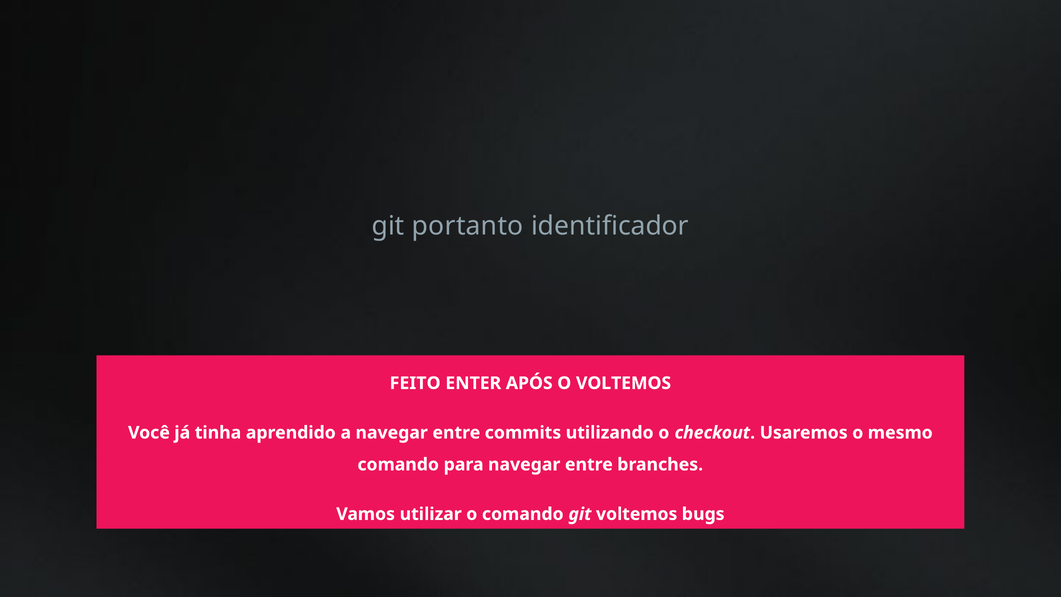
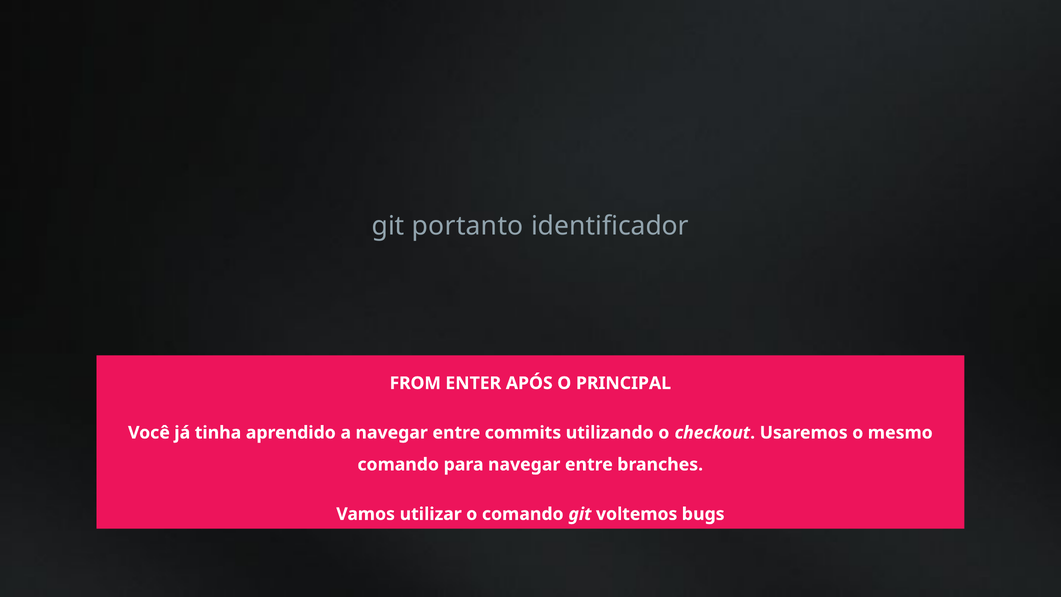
FEITO: FEITO -> FROM (415, 383)
O VOLTEMOS: VOLTEMOS -> PRINCIPAL (623, 383)
